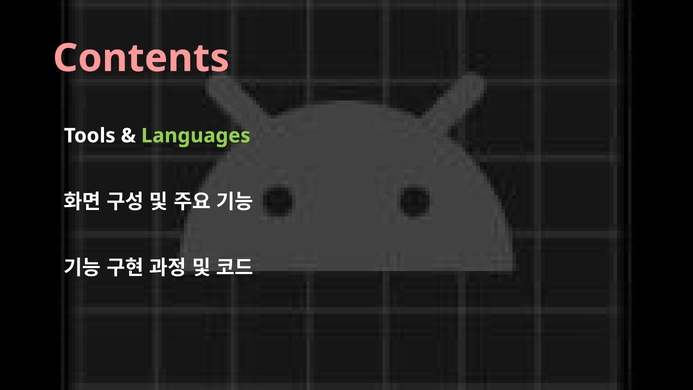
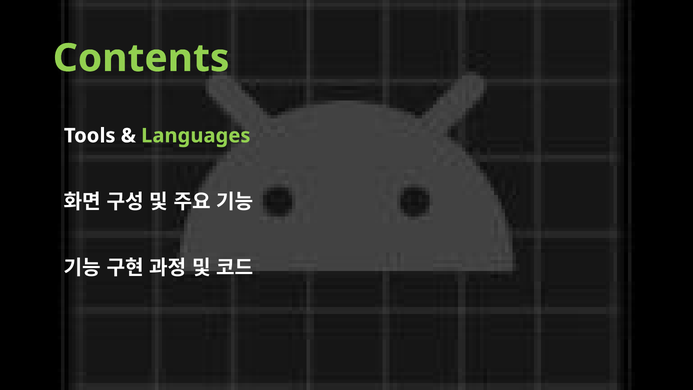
Contents colour: pink -> light green (141, 58)
